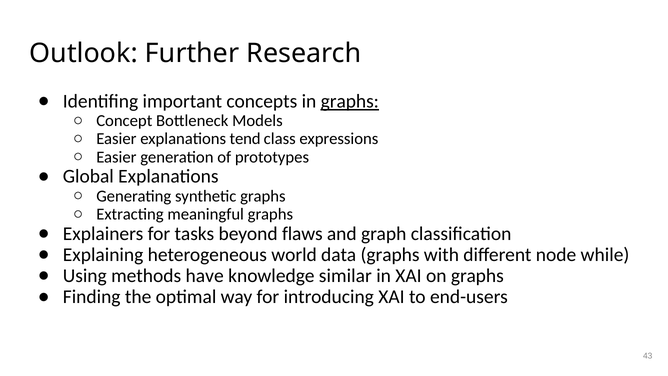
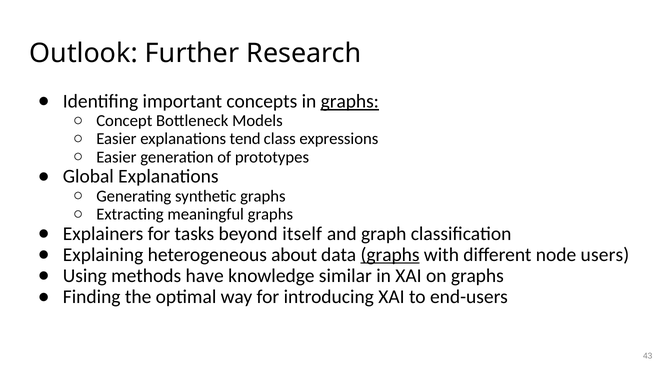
flaws: flaws -> itself (302, 234)
world: world -> about (294, 255)
graphs underline: none -> present (390, 255)
while: while -> users (605, 255)
